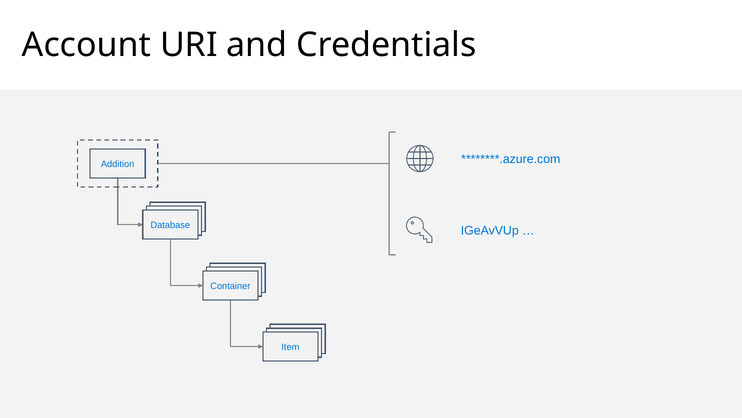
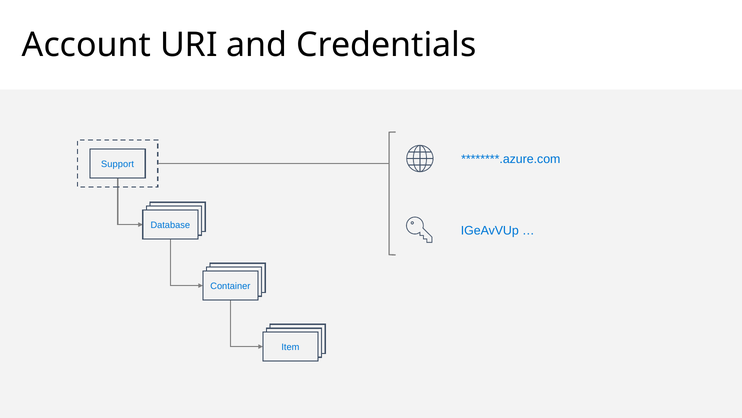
Addition: Addition -> Support (118, 164)
